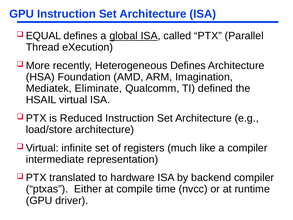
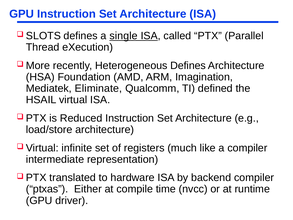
EQUAL: EQUAL -> SLOTS (43, 36)
global: global -> single (124, 36)
